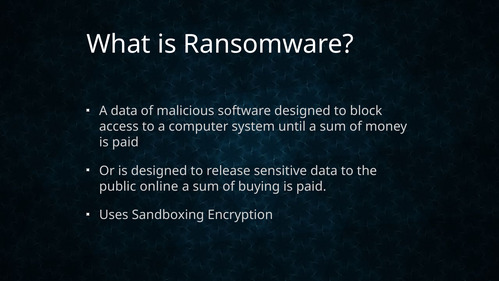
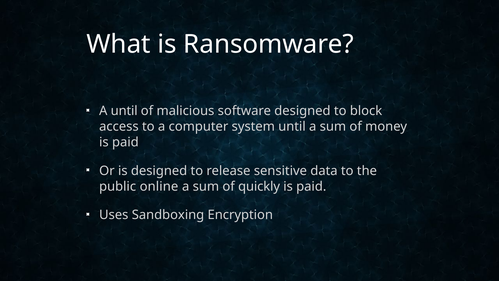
A data: data -> until (124, 111)
buying: buying -> quickly (259, 186)
